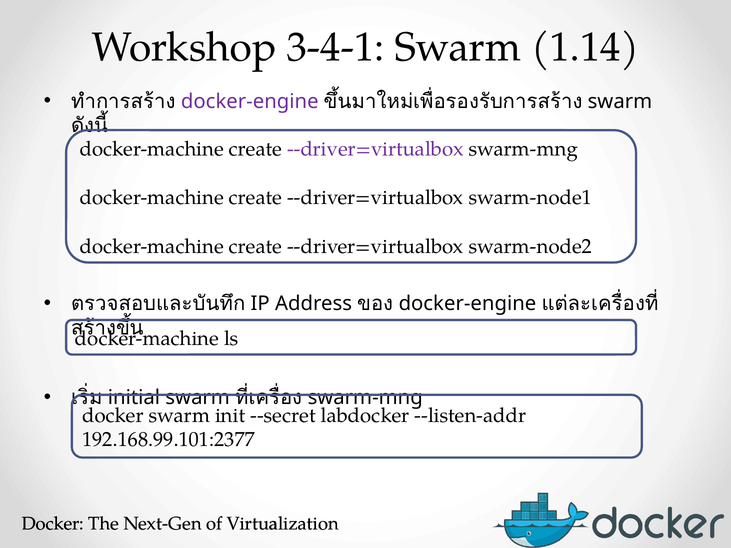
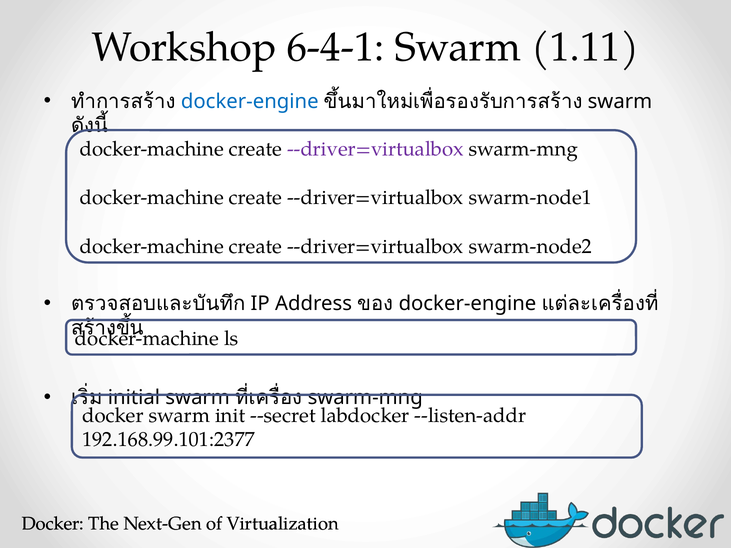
3-4-1: 3-4-1 -> 6-4-1 (336, 47)
1.14: 1.14 -> 1.11 (585, 47)
docker-engine colour: purple -> blue (250, 101)
